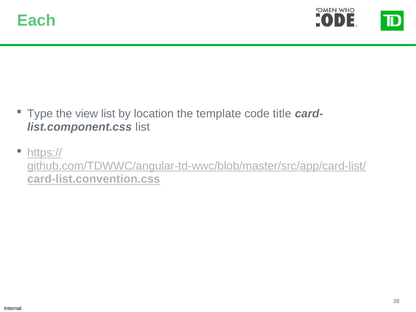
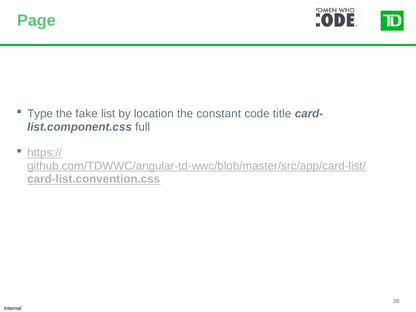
Each: Each -> Page (36, 21)
view: view -> fake (87, 114)
template: template -> constant (219, 114)
list: list -> full (143, 127)
